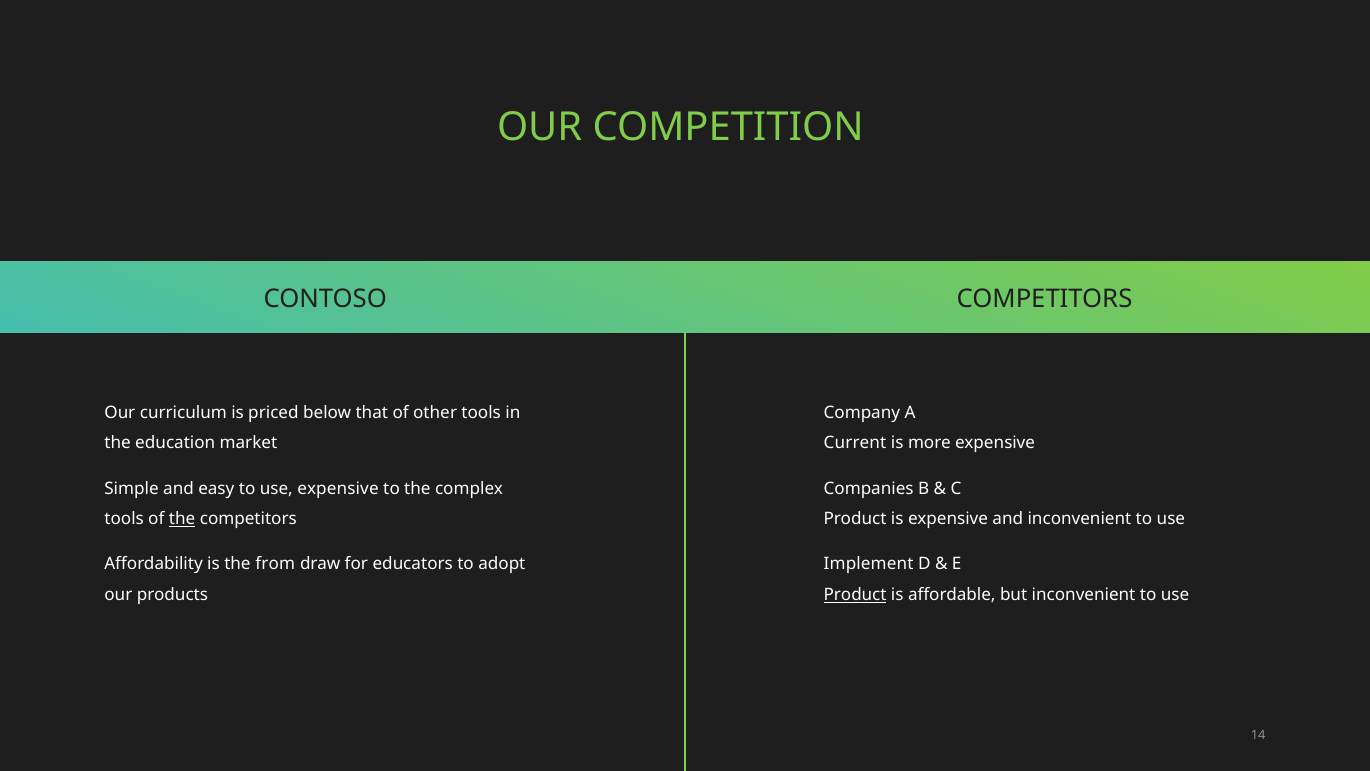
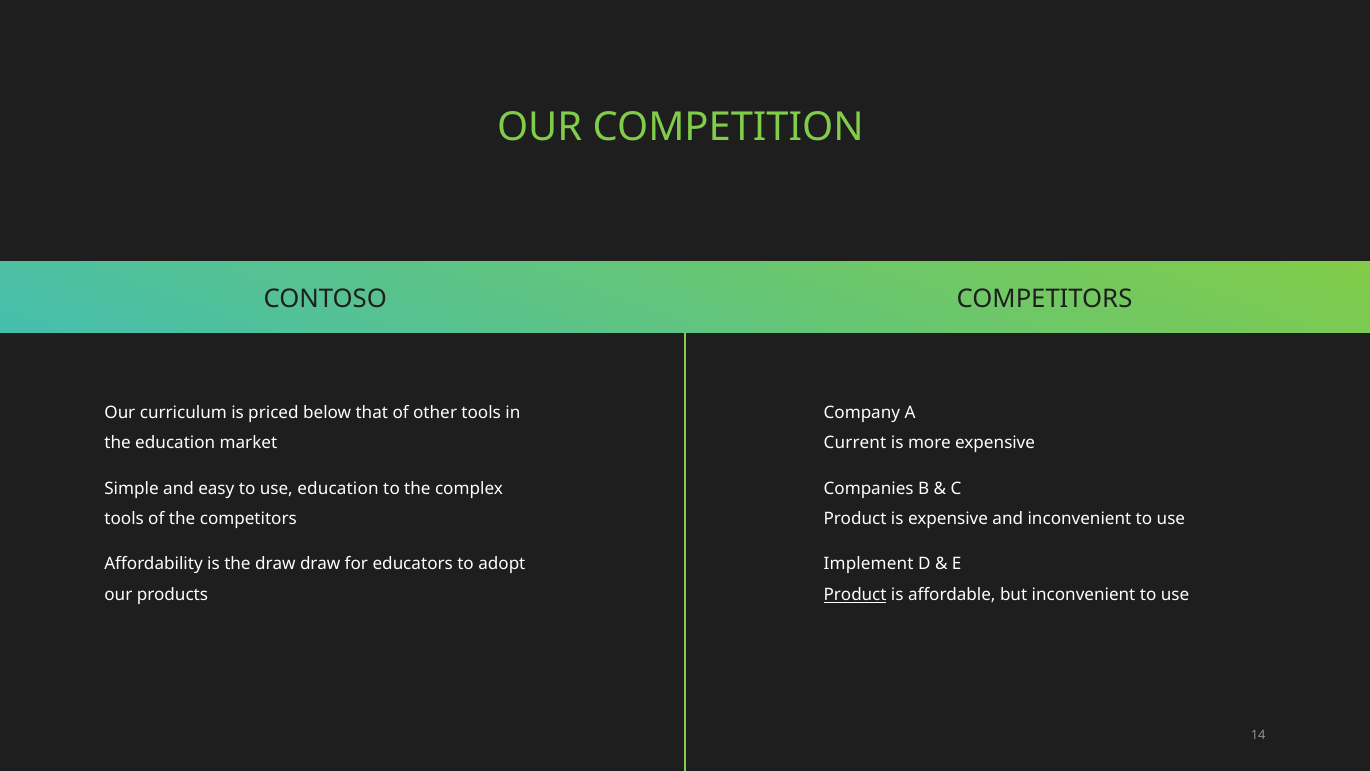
use expensive: expensive -> education (338, 488)
the underline: present -> none (182, 519)
the from: from -> draw (275, 564)
